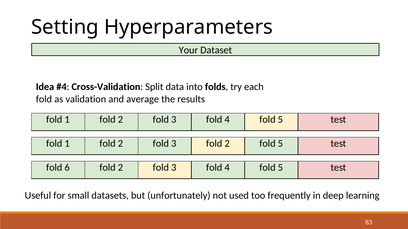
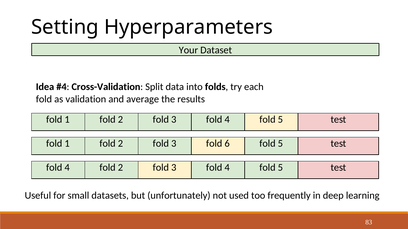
3 fold 2: 2 -> 6 (227, 144)
6: 6 -> 4 (67, 168)
